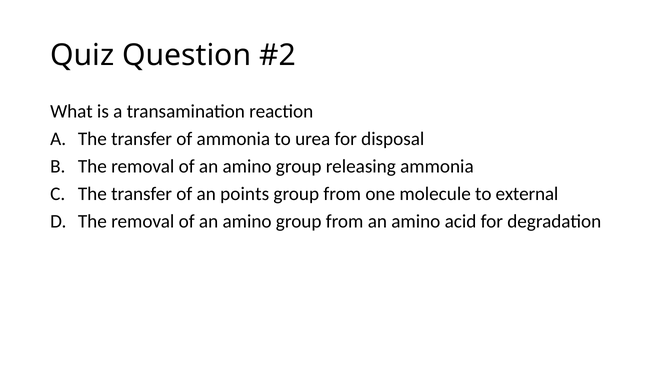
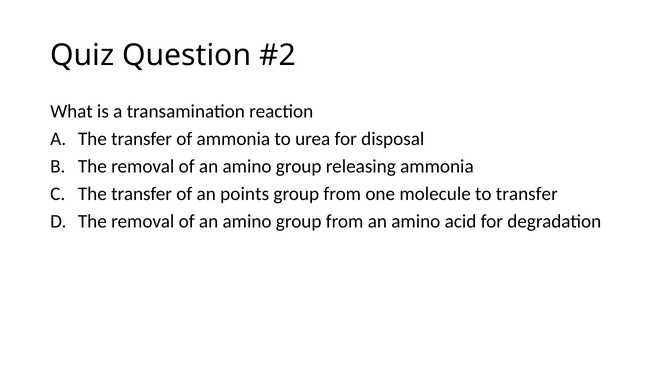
to external: external -> transfer (527, 194)
